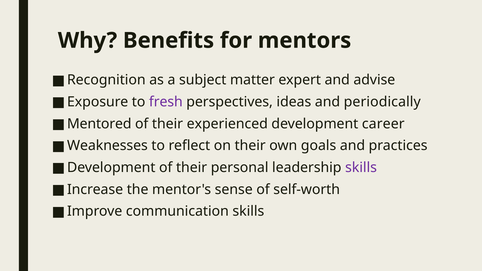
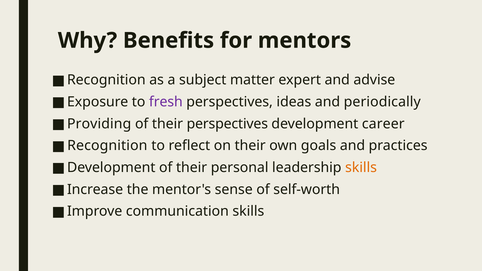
Mentored: Mentored -> Providing (99, 124)
their experienced: experienced -> perspectives (227, 124)
Weaknesses: Weaknesses -> Recognition (107, 146)
skills colour: purple -> orange (361, 168)
